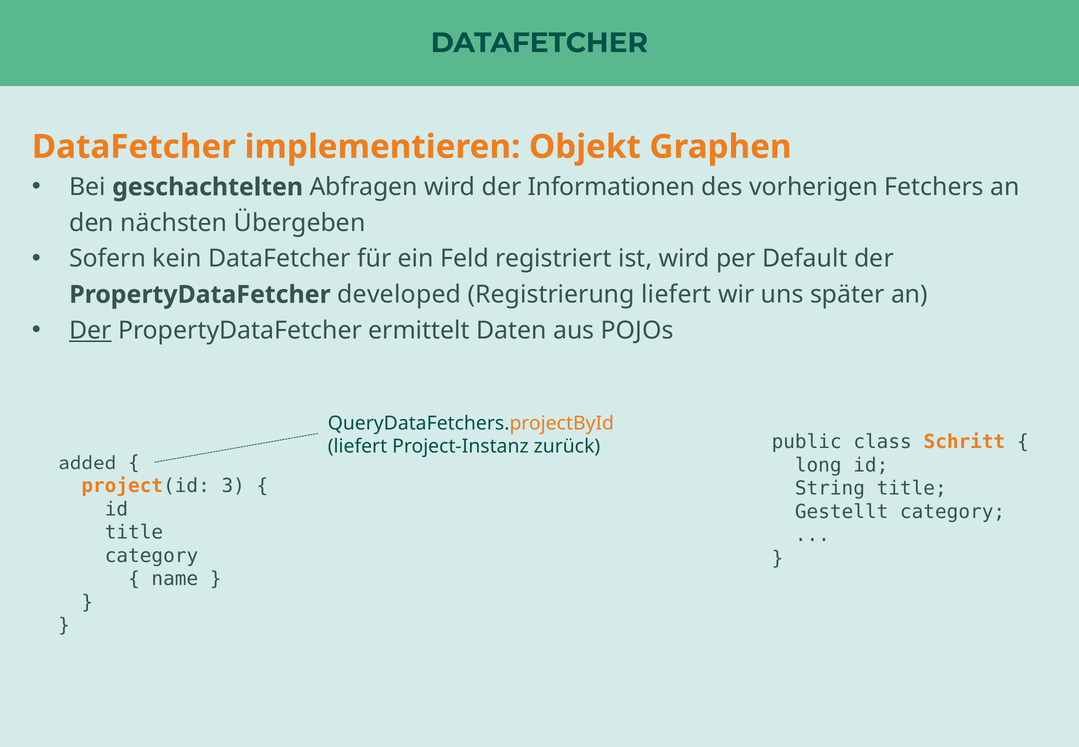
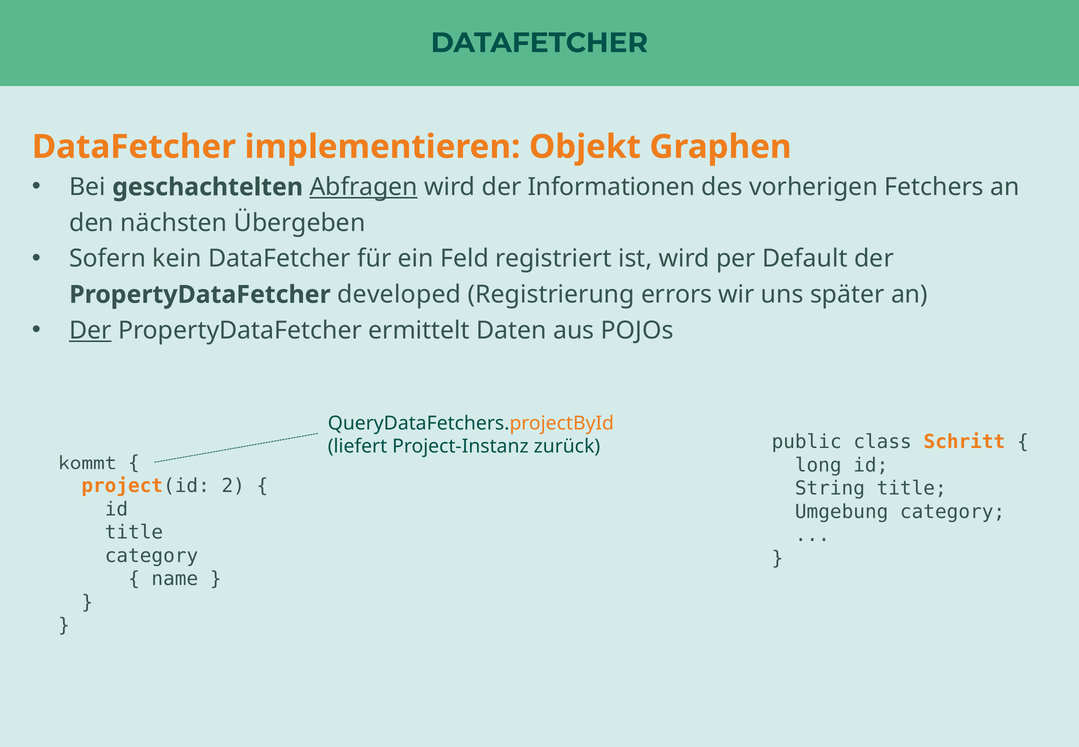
Abfragen underline: none -> present (364, 187)
Registrierung liefert: liefert -> errors (677, 295)
added: added -> kommt (87, 463)
3: 3 -> 2 (233, 486)
Gestellt: Gestellt -> Umgebung (842, 512)
